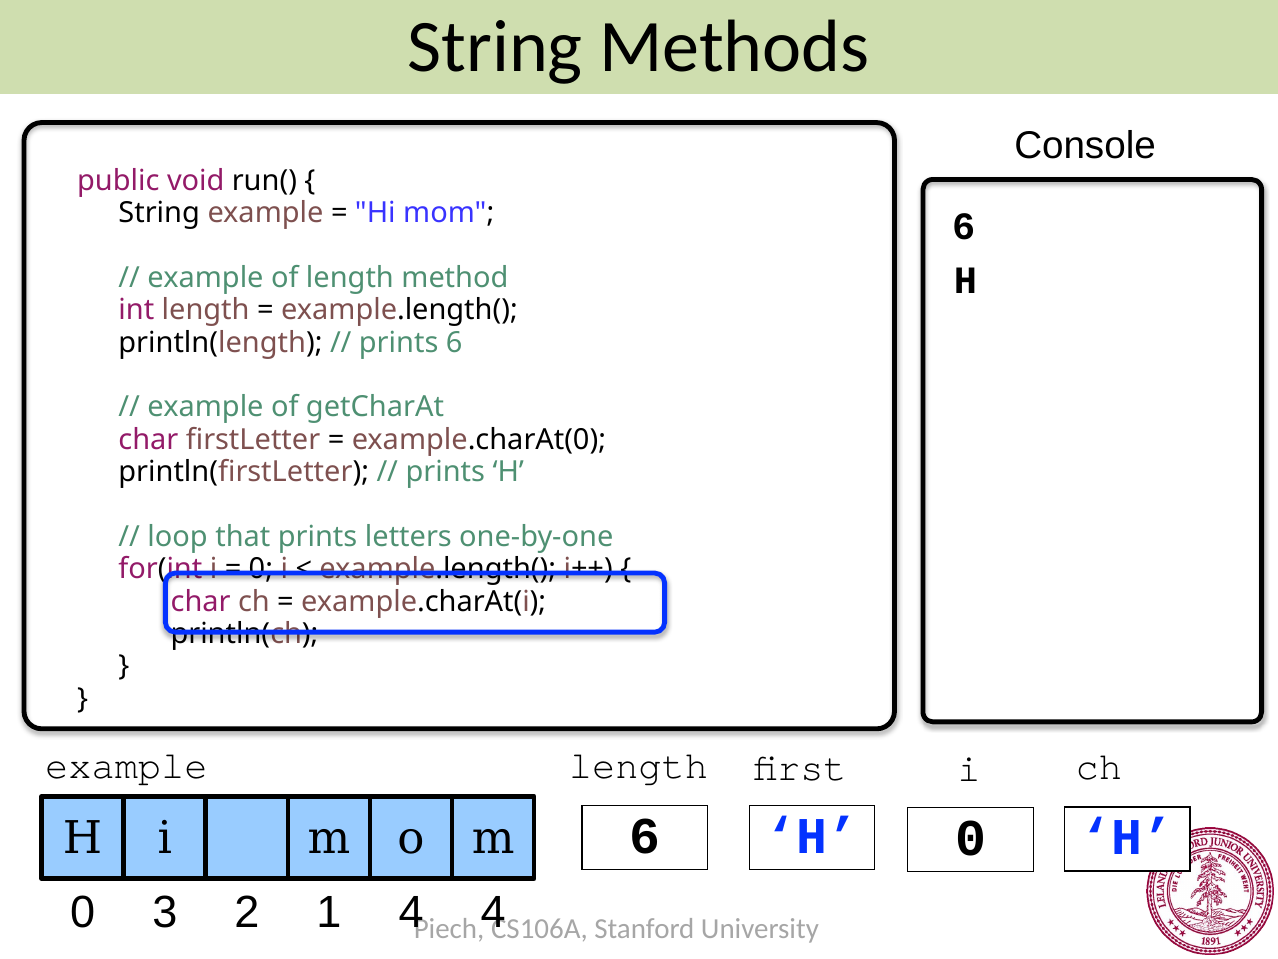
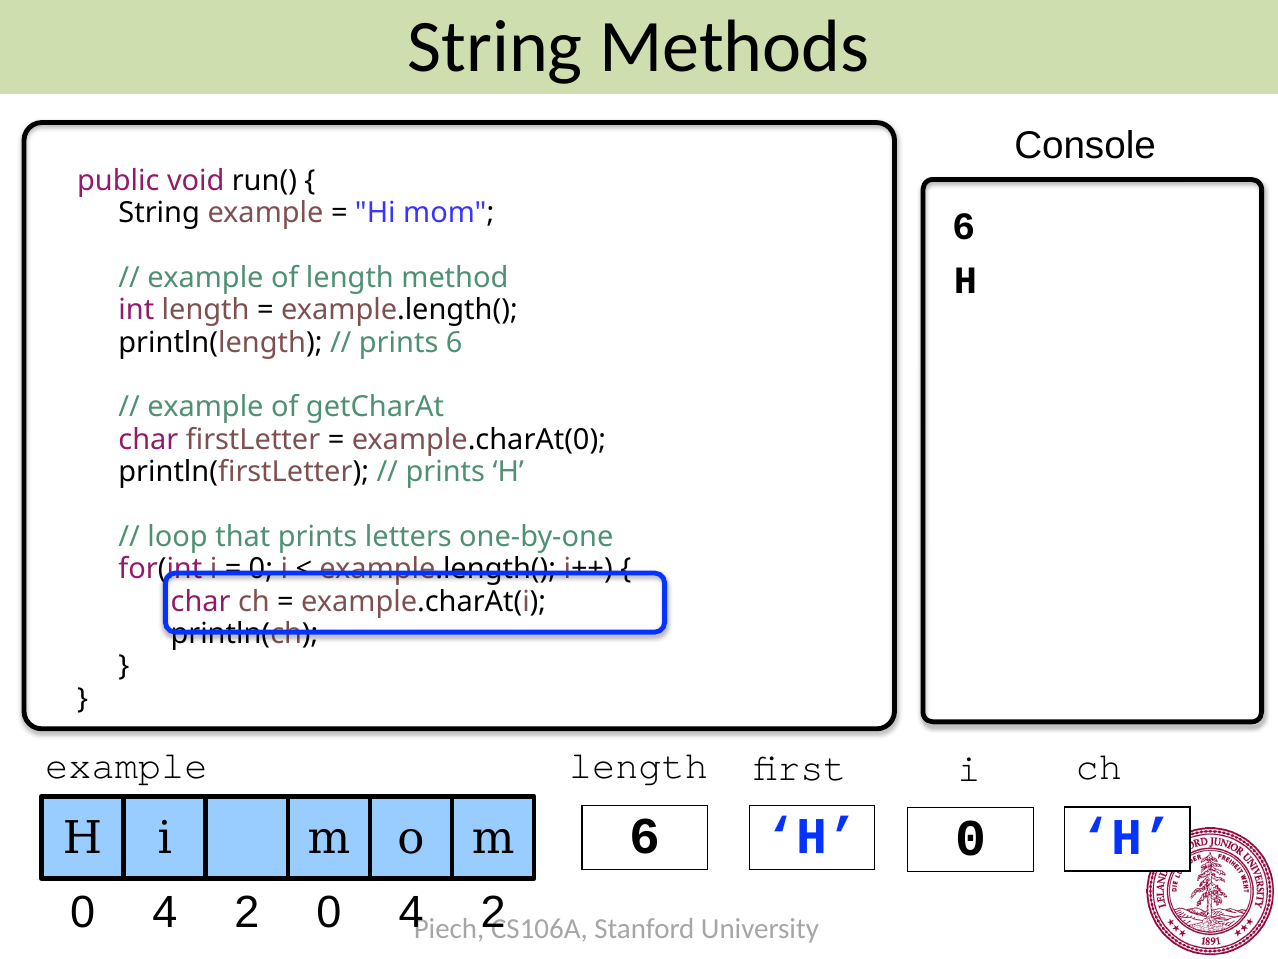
3: 3 -> 4 (165, 912)
2 1: 1 -> 0 (329, 912)
4: 4 -> 2 (493, 912)
